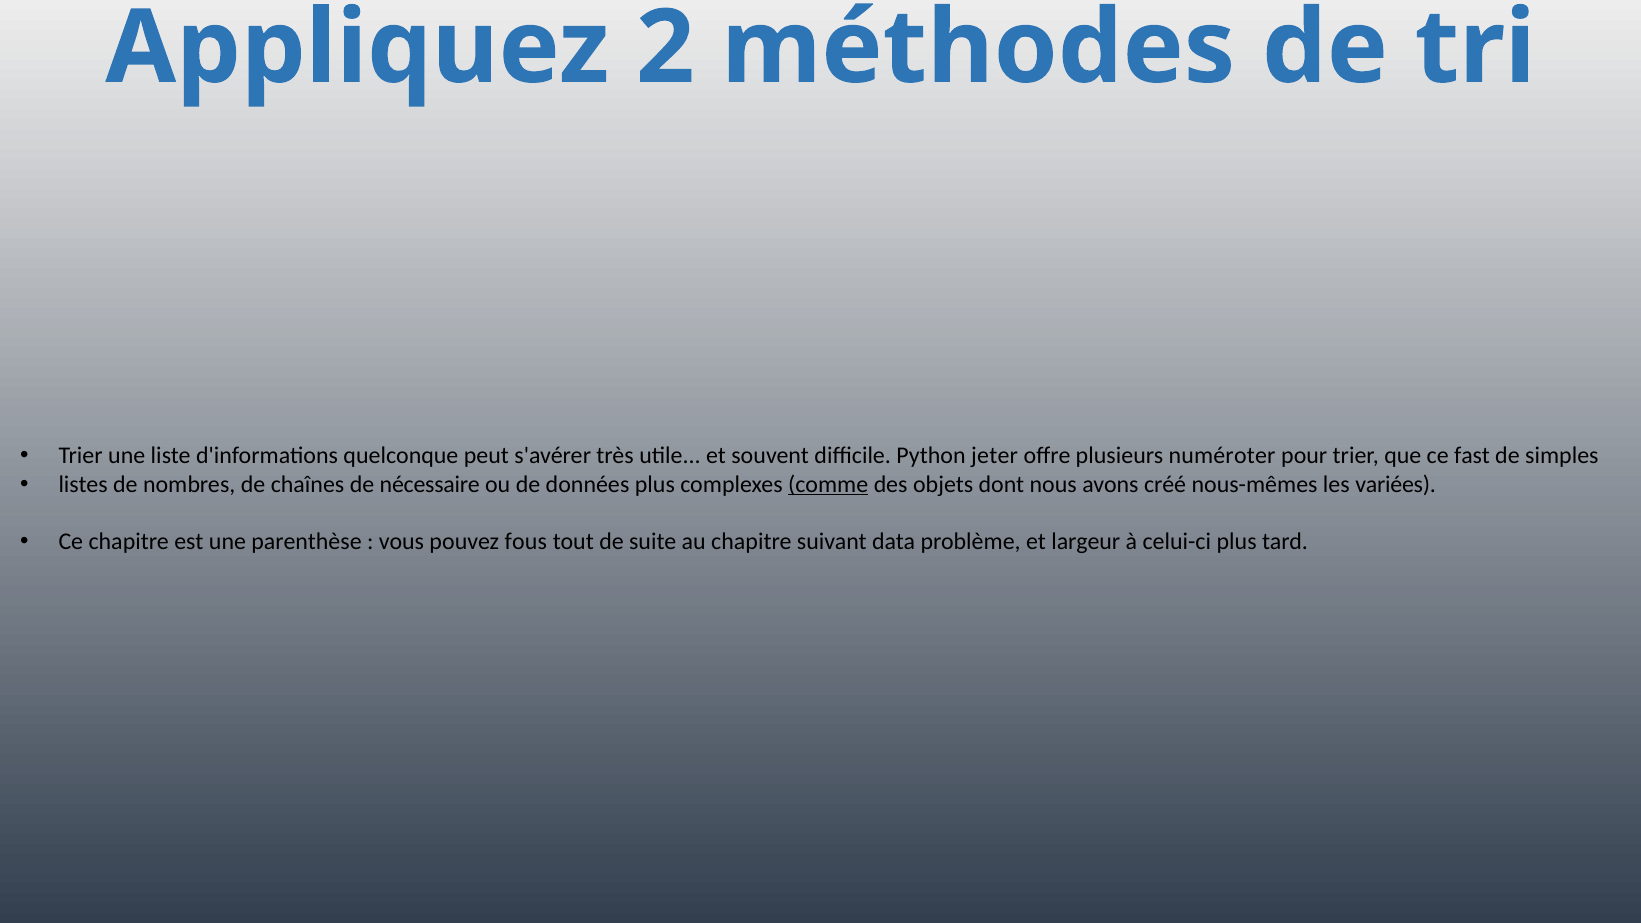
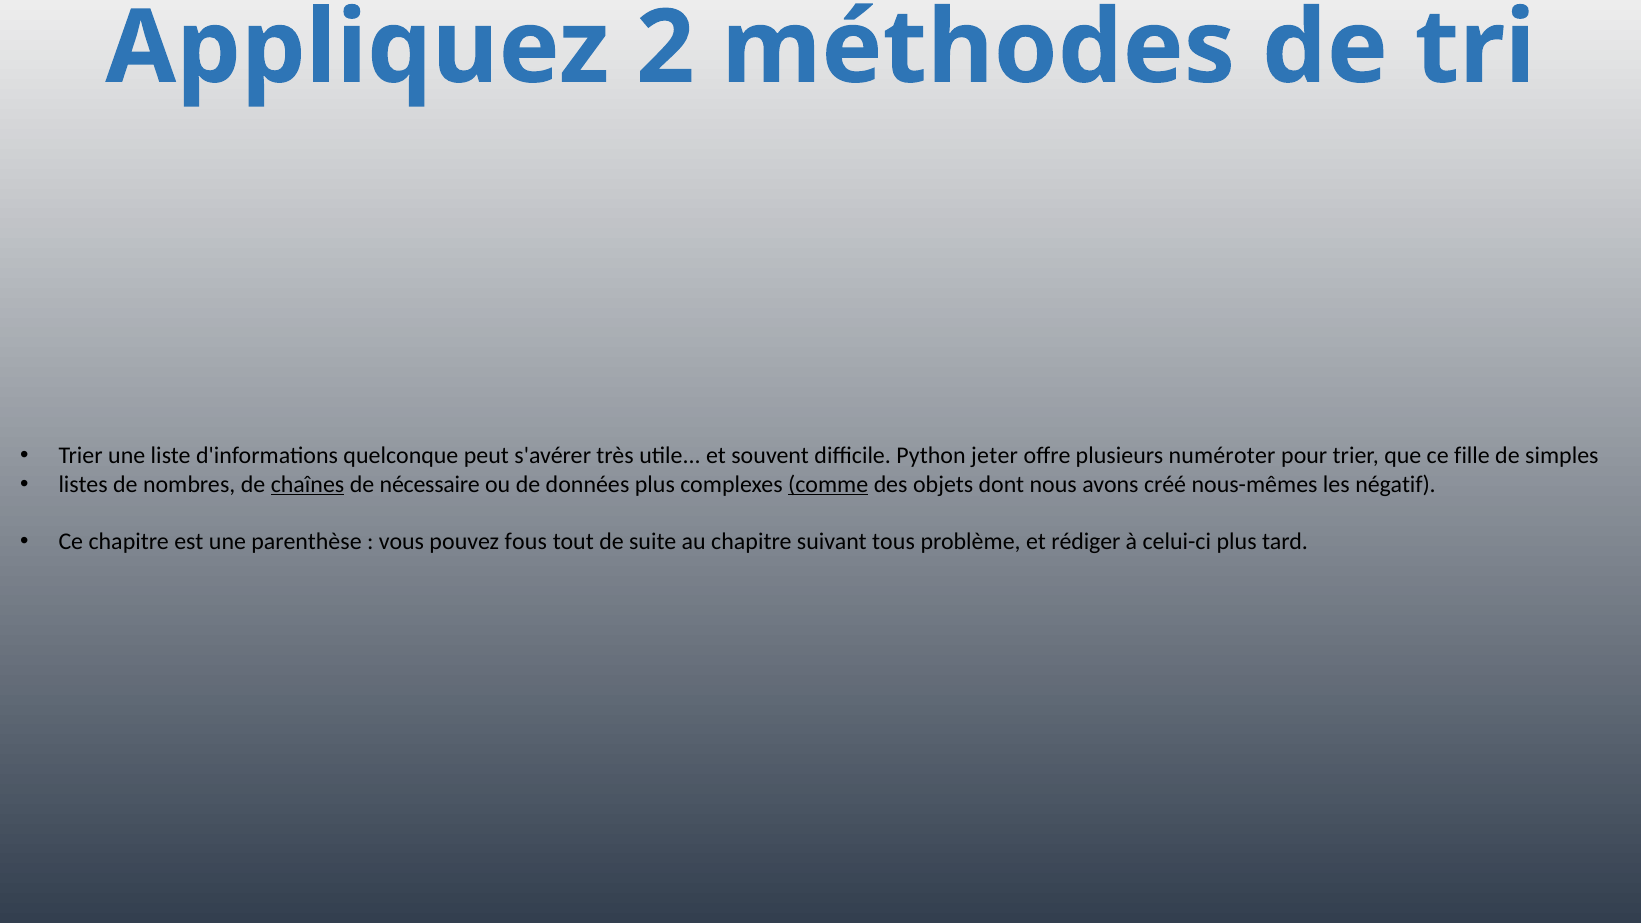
fast: fast -> fille (1472, 456)
chaînes underline: none -> present (308, 484)
variées: variées -> négatif (1396, 484)
data: data -> tous (894, 542)
largeur: largeur -> rédiger (1086, 542)
